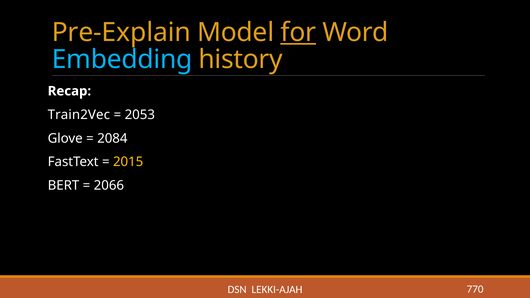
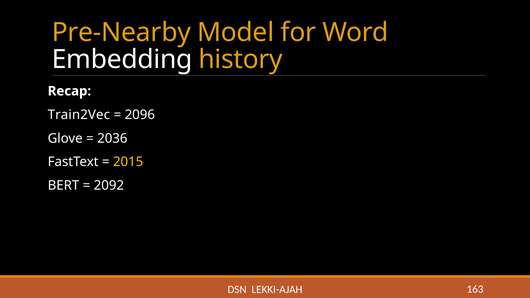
Pre-Explain: Pre-Explain -> Pre-Nearby (121, 32)
for underline: present -> none (298, 32)
Embedding colour: light blue -> white (122, 59)
2053: 2053 -> 2096 (140, 115)
2084: 2084 -> 2036 (112, 138)
2066: 2066 -> 2092 (109, 186)
770: 770 -> 163 (475, 289)
